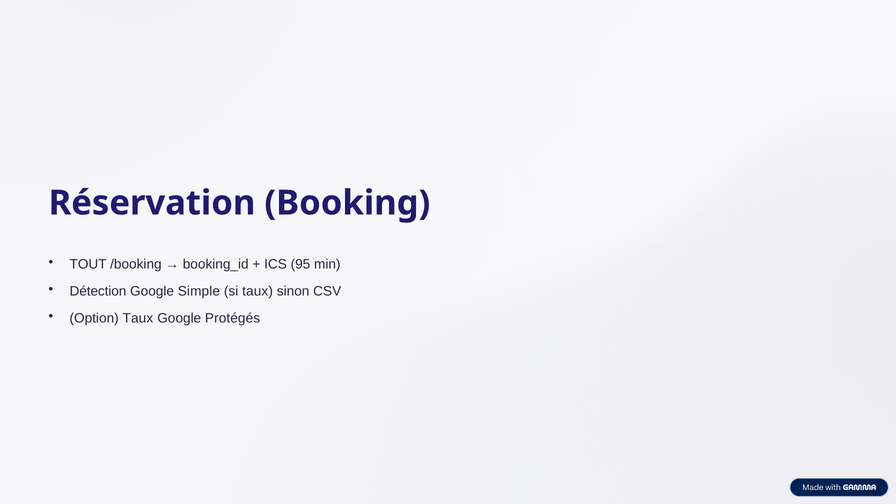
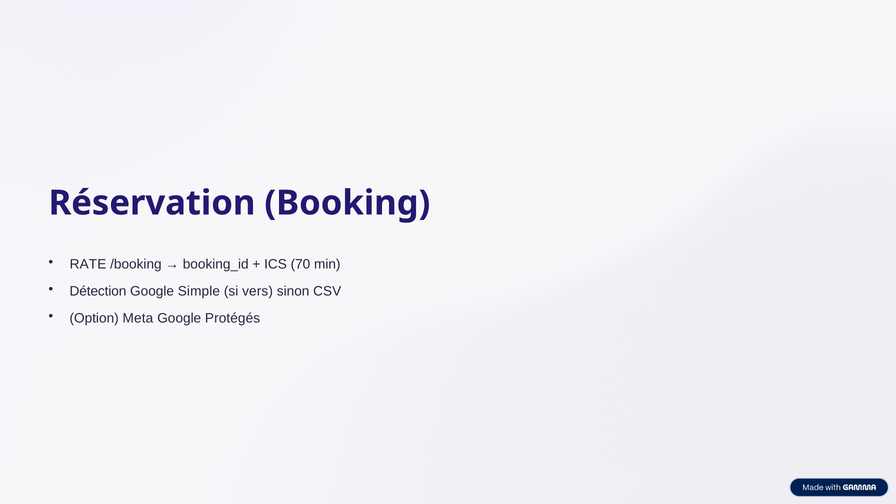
TOUT: TOUT -> RATE (88, 264)
95: 95 -> 70 (300, 264)
si taux: taux -> vers (258, 291)
Option Taux: Taux -> Meta (138, 319)
